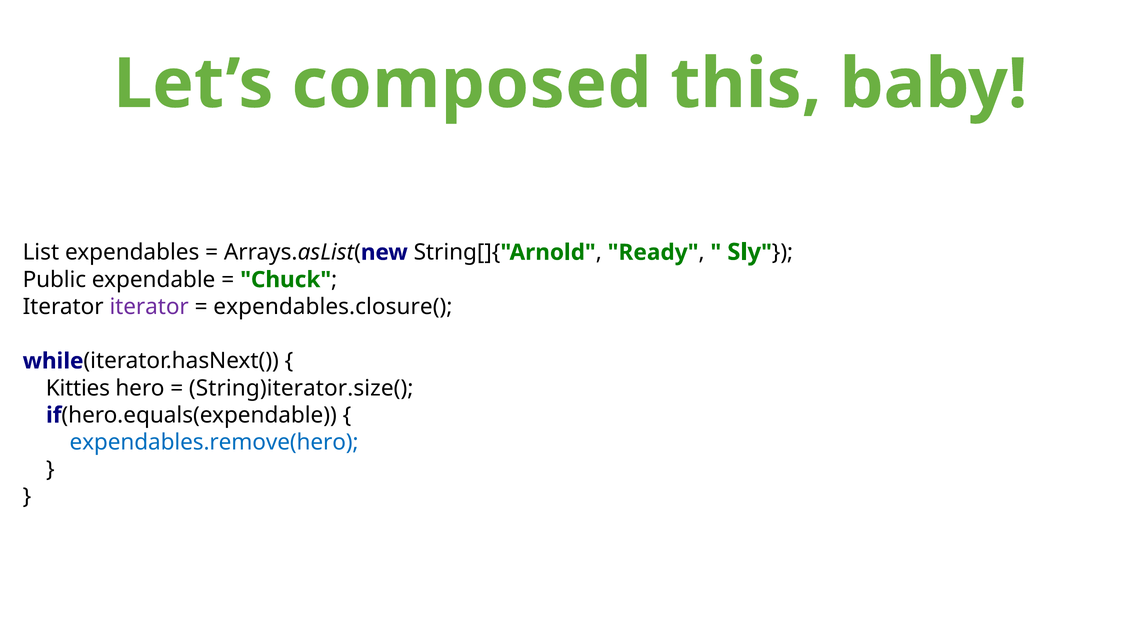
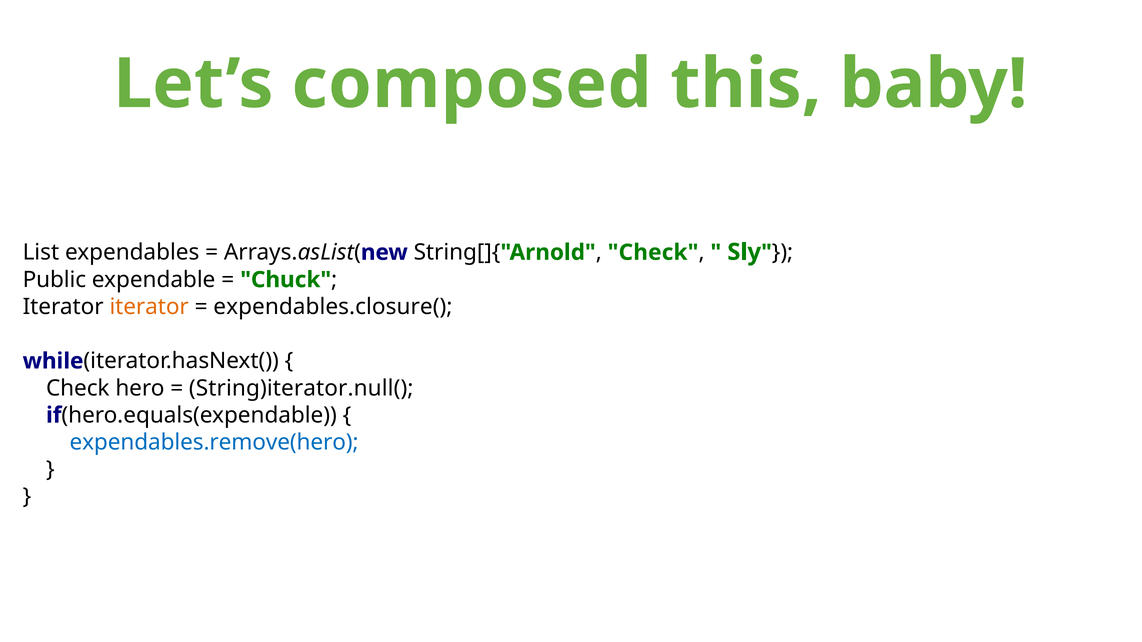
Ready: Ready -> Check (653, 253)
iterator colour: purple -> orange (149, 307)
Kitties: Kitties -> Check (78, 388)
String)iterator.size(: String)iterator.size( -> String)iterator.null( (301, 388)
